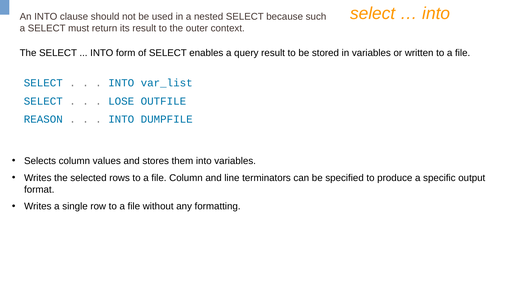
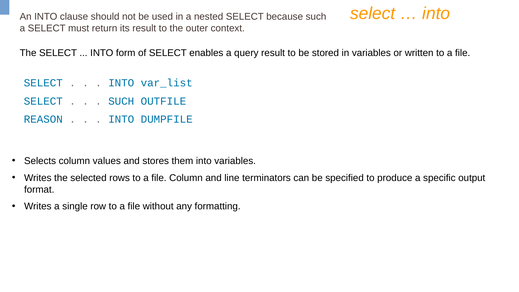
LOSE: LOSE -> SUCH (121, 101)
